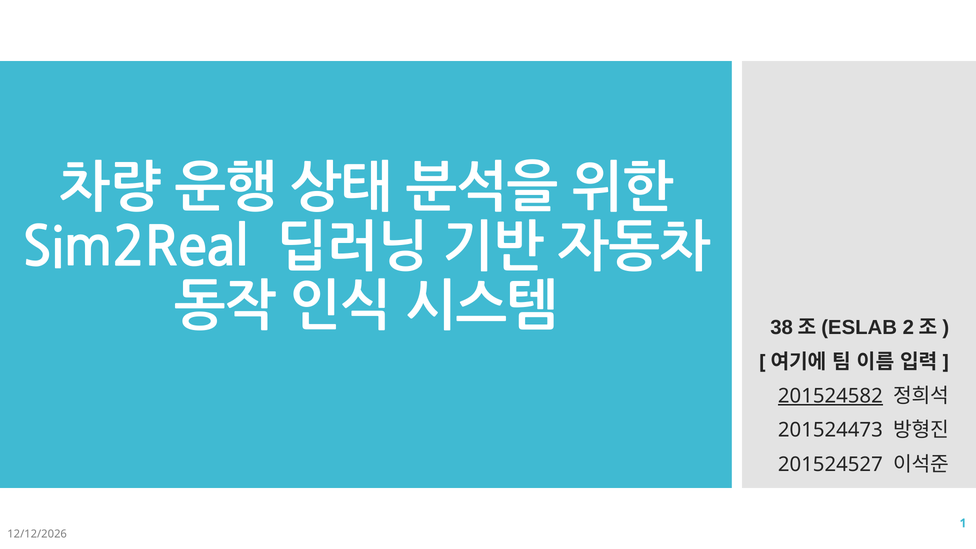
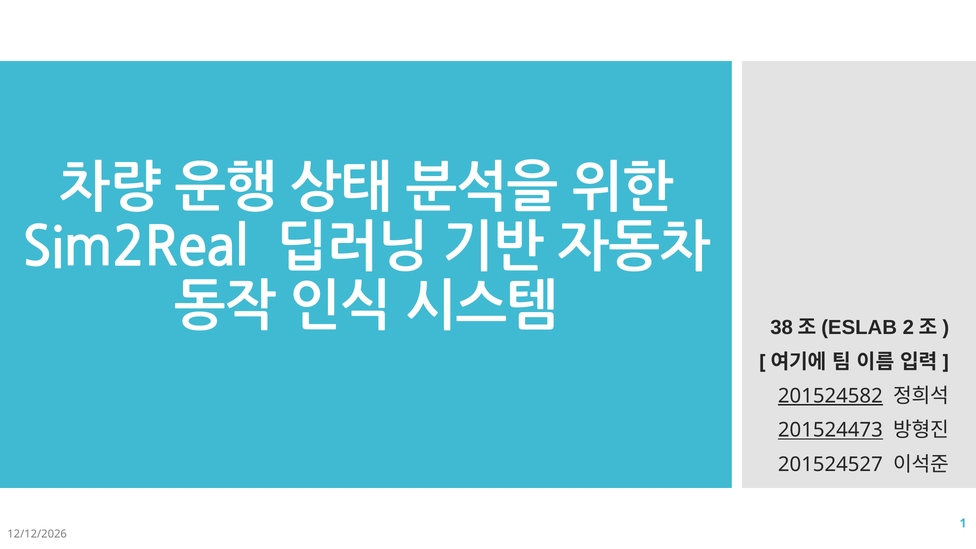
201524473 underline: none -> present (830, 430)
